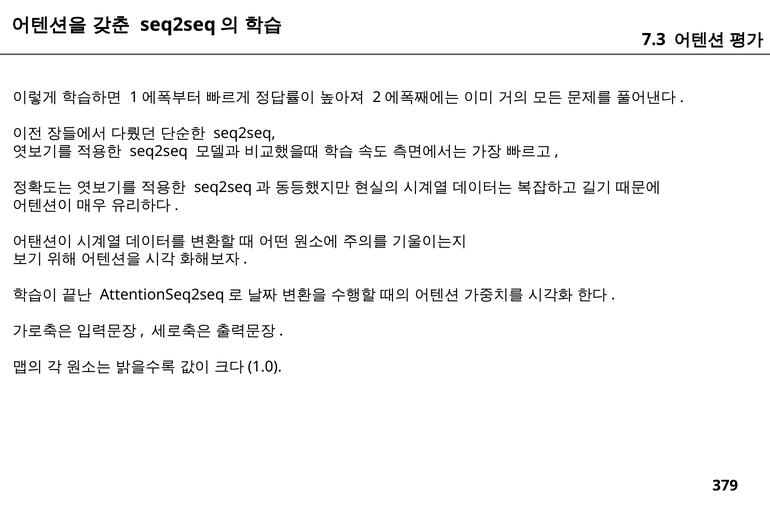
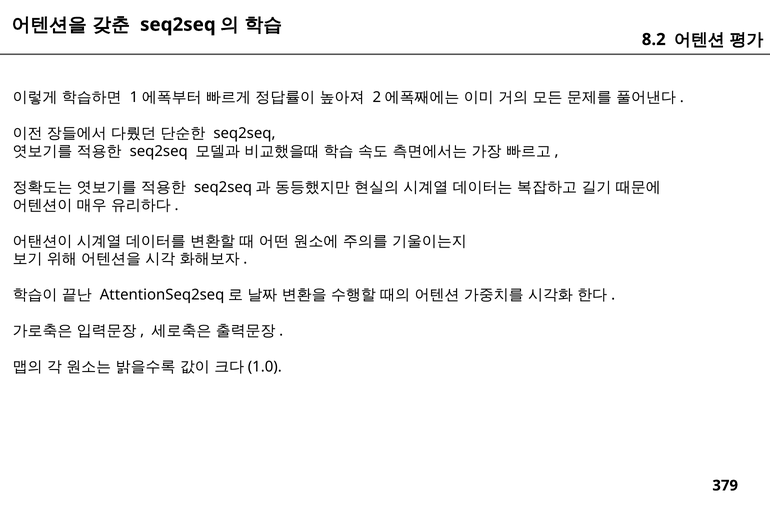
7.3: 7.3 -> 8.2 (654, 39)
